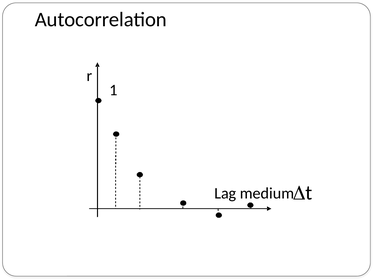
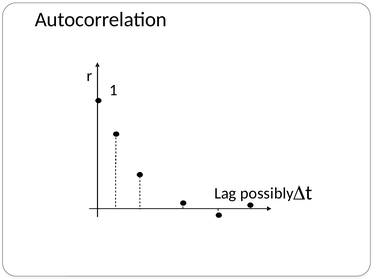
medium: medium -> possibly (267, 193)
